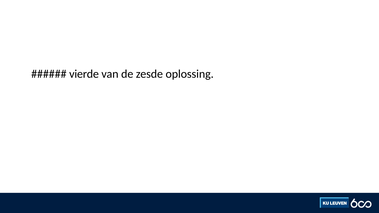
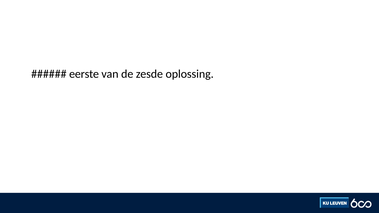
vierde: vierde -> eerste (84, 74)
